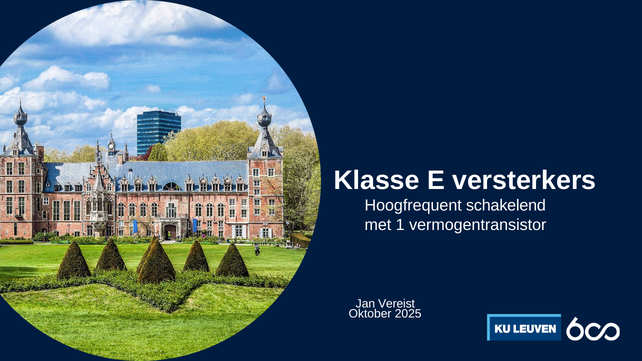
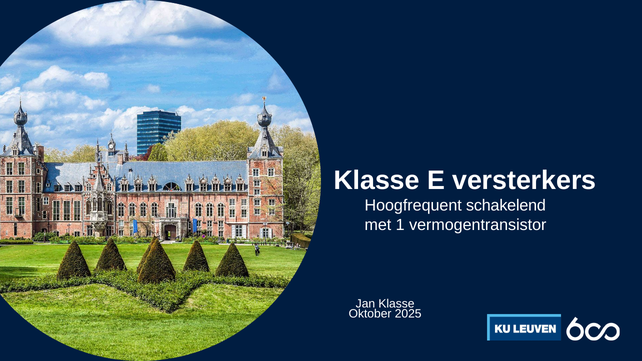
Jan Vereist: Vereist -> Klasse (396, 304)
